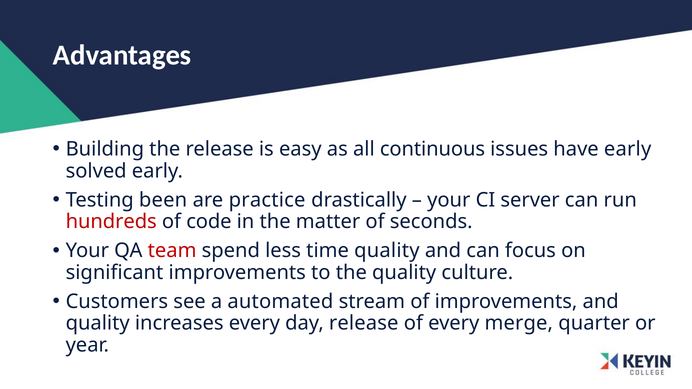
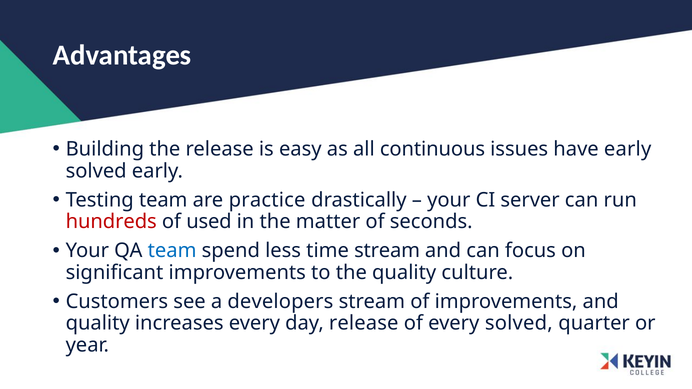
Testing been: been -> team (163, 200)
code: code -> used (209, 222)
team colour: red -> blue (172, 251)
time quality: quality -> stream (387, 251)
automated: automated -> developers (280, 302)
every merge: merge -> solved (519, 323)
